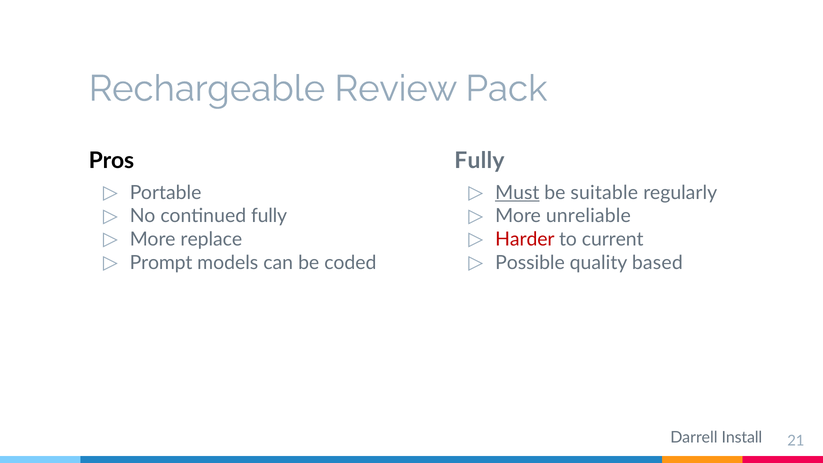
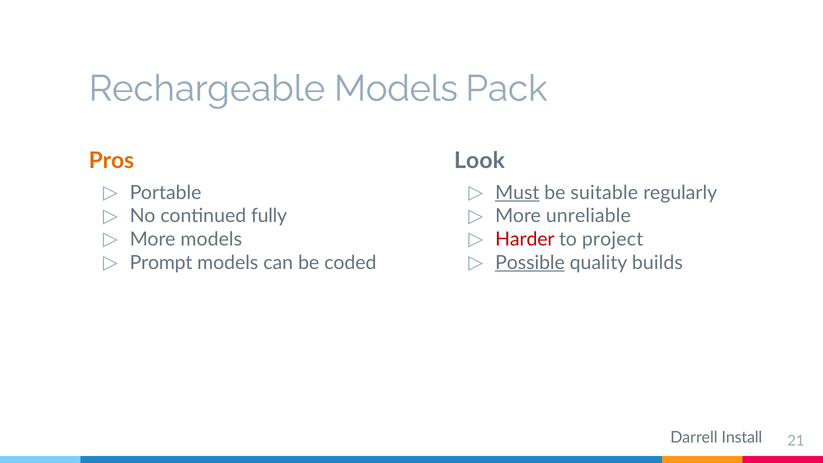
Rechargeable Review: Review -> Models (396, 89)
Pros colour: black -> orange (111, 161)
Fully: Fully -> Look (479, 161)
More replace: replace -> models (211, 239)
current: current -> project (613, 239)
Possible underline: none -> present (530, 263)
based: based -> builds (657, 263)
